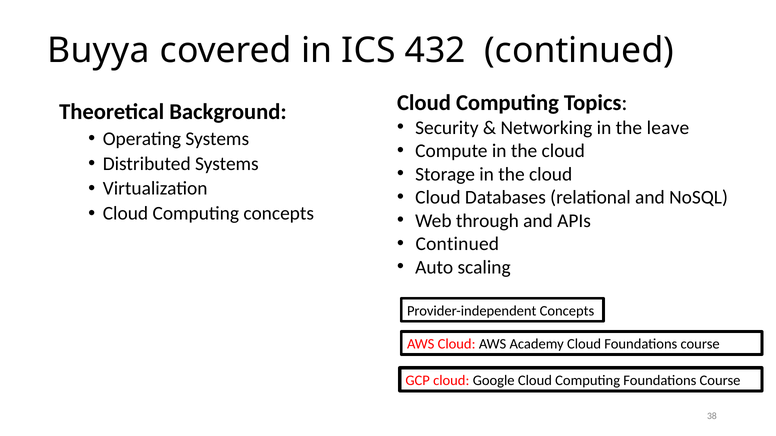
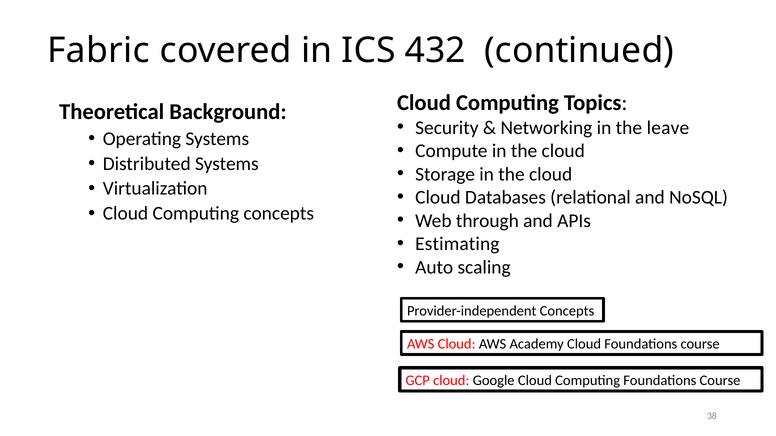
Buyya: Buyya -> Fabric (99, 51)
Continued: Continued -> Estimating (457, 244)
